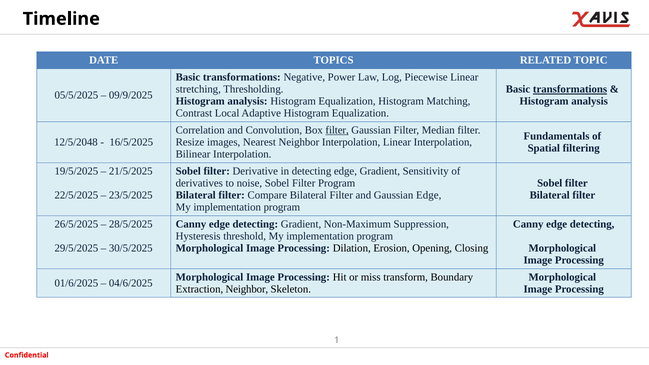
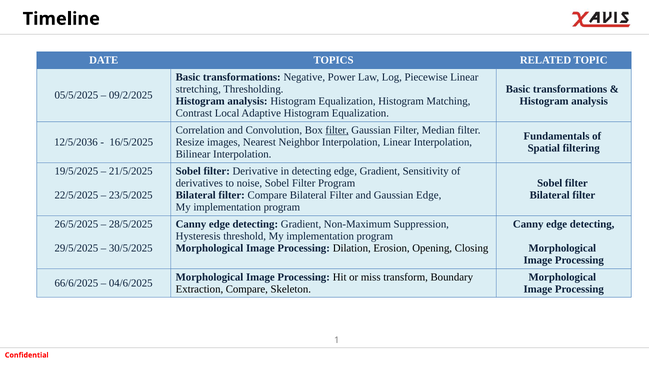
transformations underline: present -> none (570, 89)
09/9/2025: 09/9/2025 -> 09/2/2025 (131, 95)
12/5/2048: 12/5/2048 -> 12/5/2036 (76, 142)
01/6/2025: 01/6/2025 -> 66/6/2025 (76, 283)
Extraction Neighbor: Neighbor -> Compare (247, 289)
